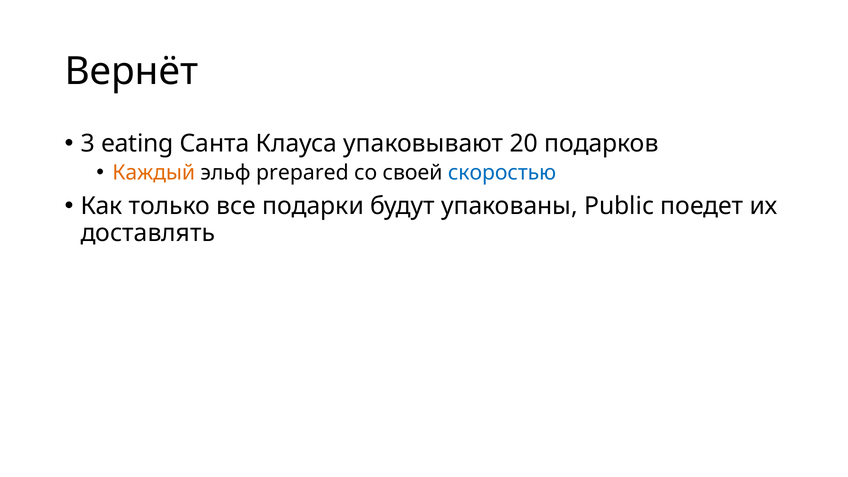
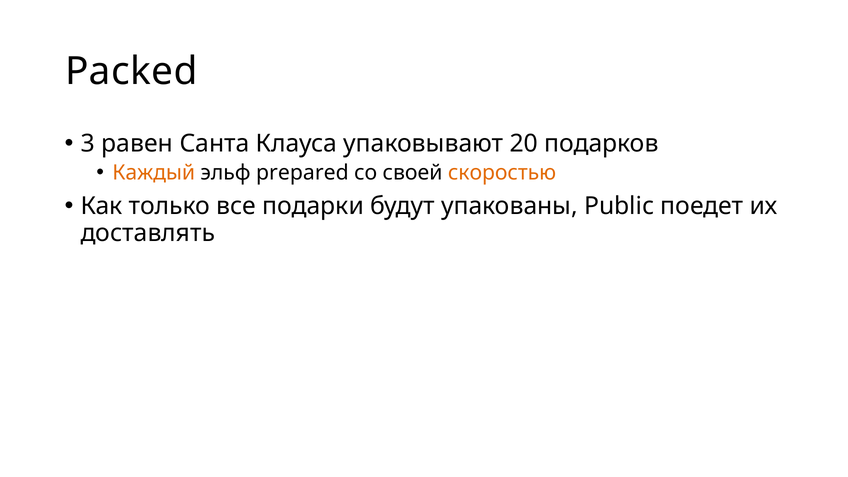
Вернёт: Вернёт -> Packed (131, 71)
eating: eating -> равен (137, 143)
скоростью colour: blue -> orange (502, 173)
